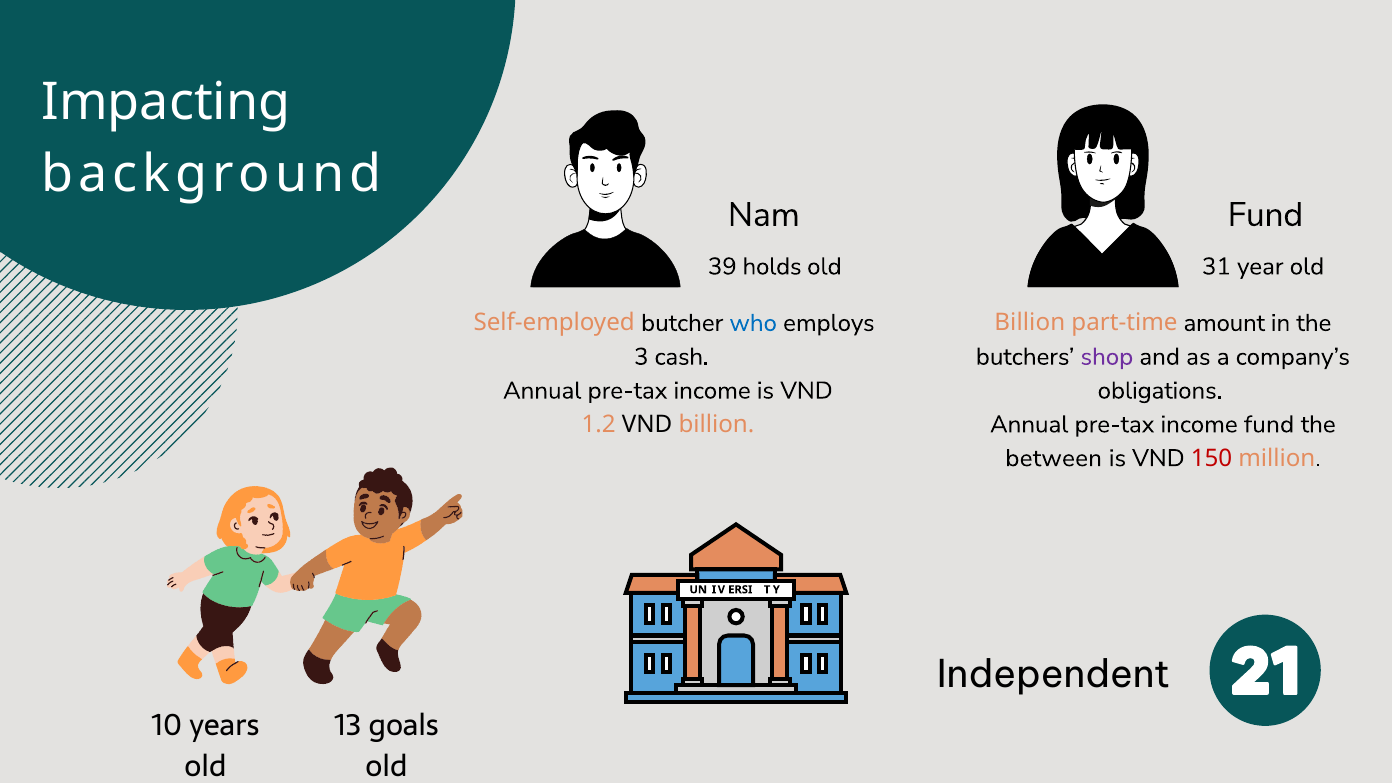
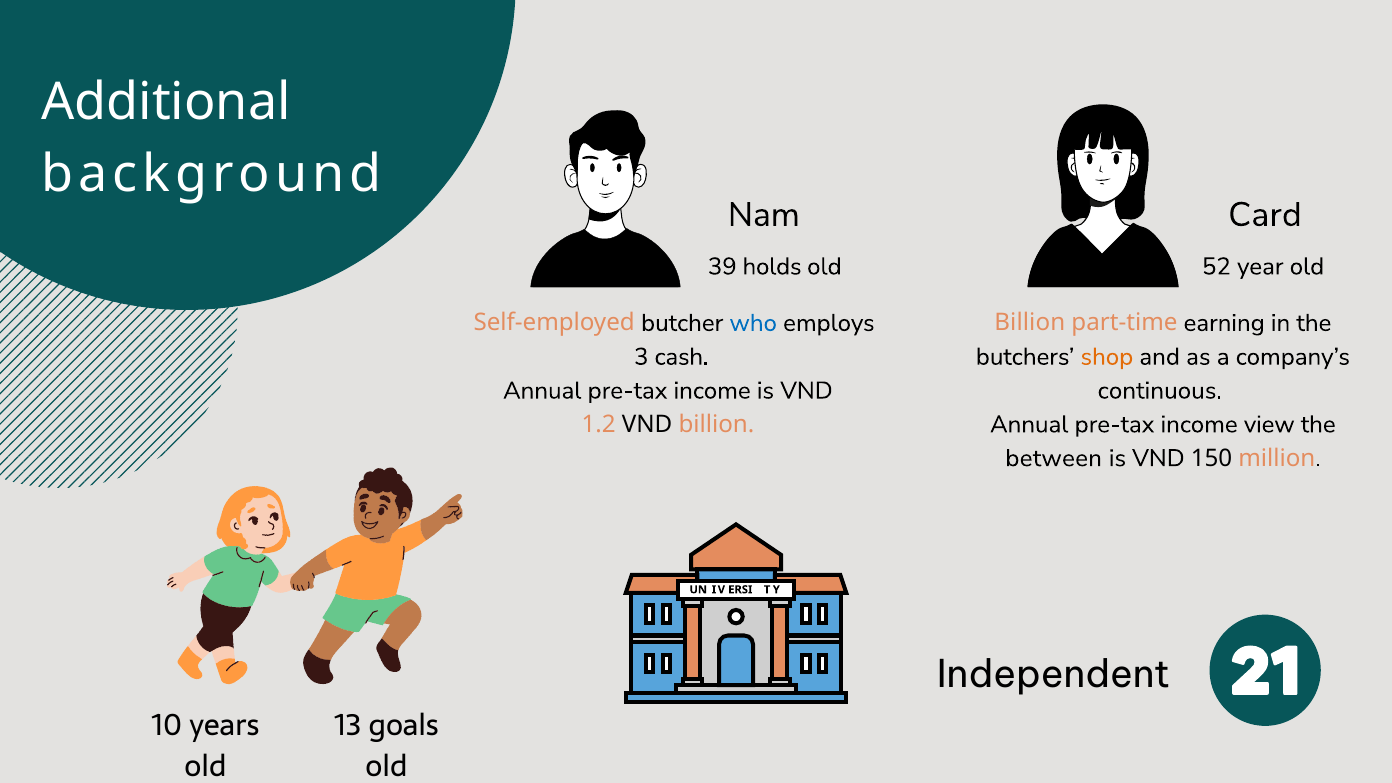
Impacting: Impacting -> Additional (166, 102)
Nam Fund: Fund -> Card (1265, 215)
31: 31 -> 52 (1216, 267)
amount: amount -> earning (1224, 323)
shop colour: purple -> orange (1107, 357)
obligations: obligations -> continuous (1160, 391)
income fund: fund -> view (1269, 424)
150 colour: red -> black (1212, 458)
